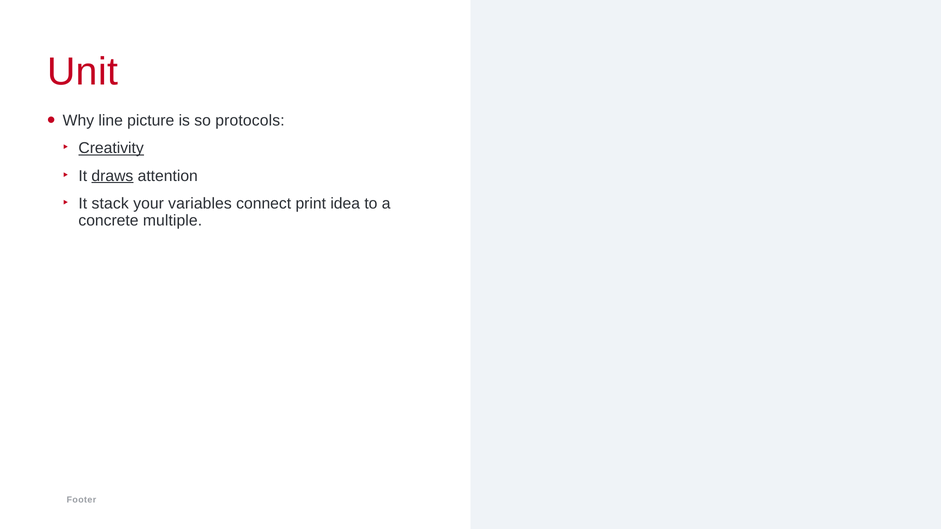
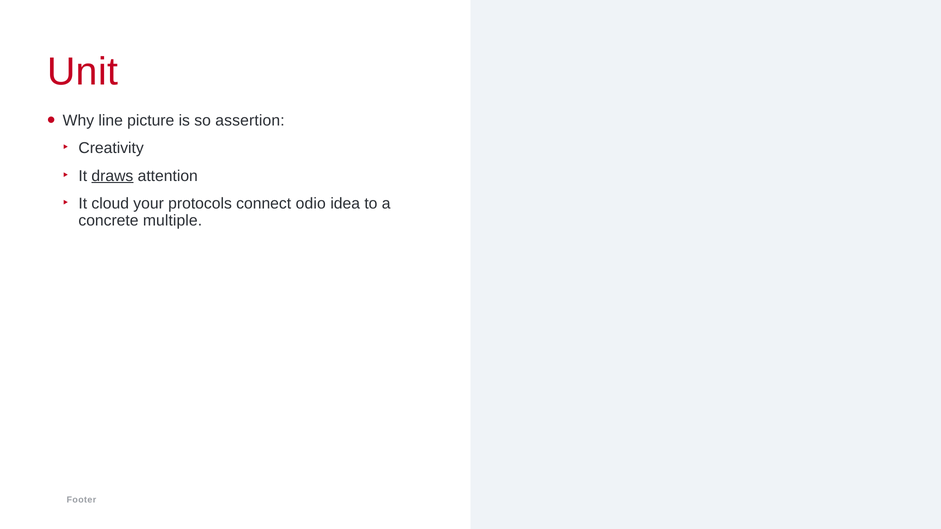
protocols: protocols -> assertion (250, 121)
Creativity underline: present -> none (111, 148)
stack: stack -> cloud (110, 204)
variables: variables -> protocols (200, 204)
print: print -> odio (311, 204)
